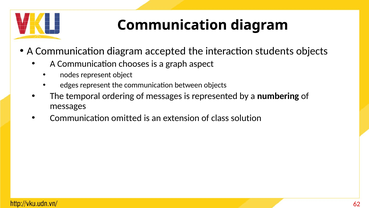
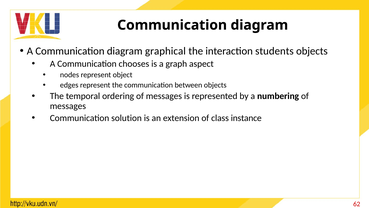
accepted: accepted -> graphical (165, 51)
omitted: omitted -> solution (127, 118)
solution: solution -> instance (246, 118)
